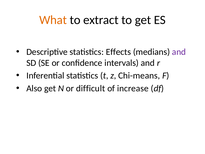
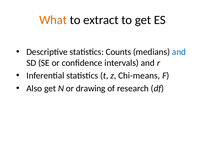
Effects: Effects -> Counts (118, 52)
and colour: purple -> blue (179, 52)
difficult: difficult -> drawing (91, 88)
increase: increase -> research (133, 88)
